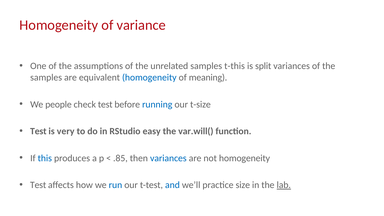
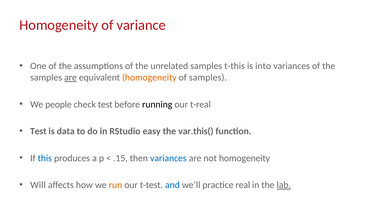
split: split -> into (263, 66)
are underline: none -> present (70, 77)
homogeneity colour: blue -> orange (149, 77)
of meaning: meaning -> samples (208, 77)
running colour: blue -> black (157, 104)
t-size: t-size -> t-real (200, 104)
very: very -> data (66, 131)
var.will(: var.will( -> var.this( (196, 131)
.85: .85 -> .15 (120, 158)
Test: Test -> Will (38, 185)
run colour: blue -> orange (115, 185)
size: size -> real (243, 185)
